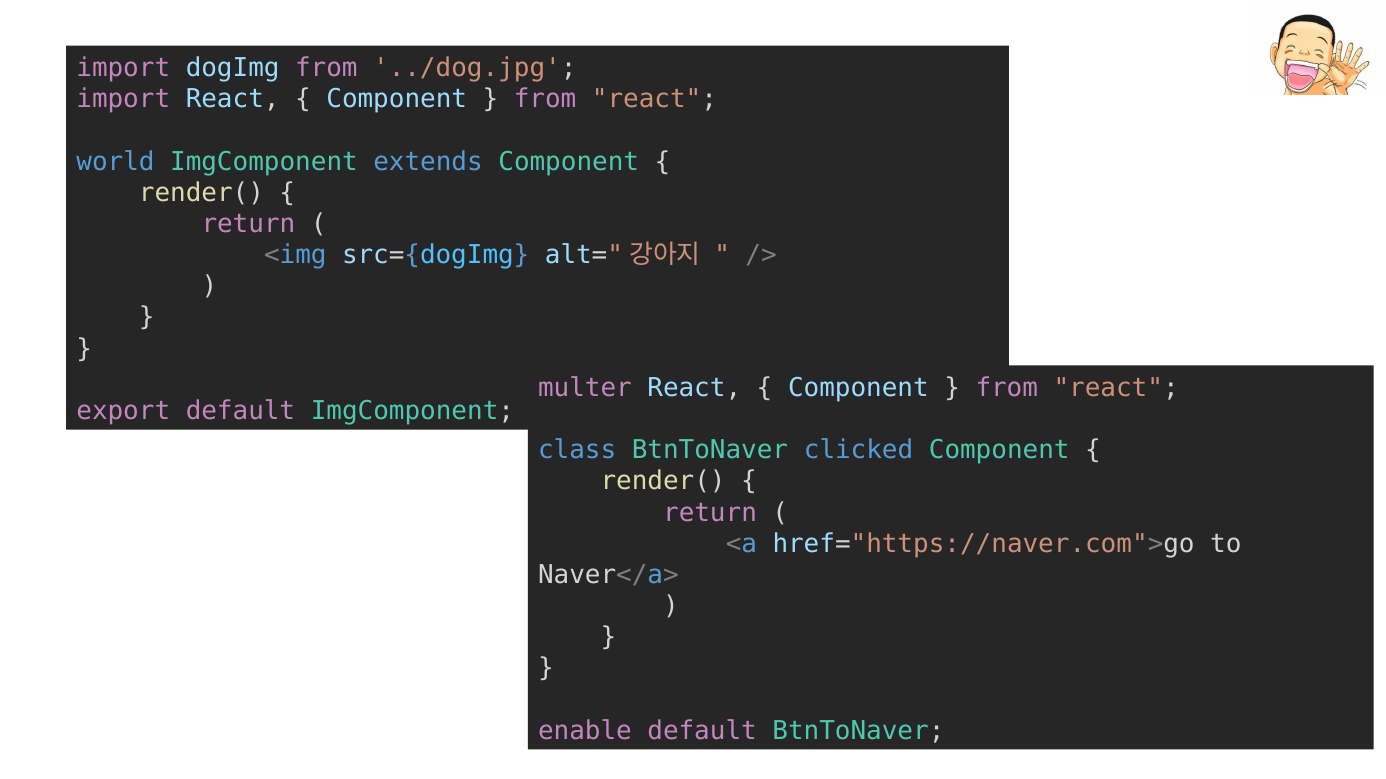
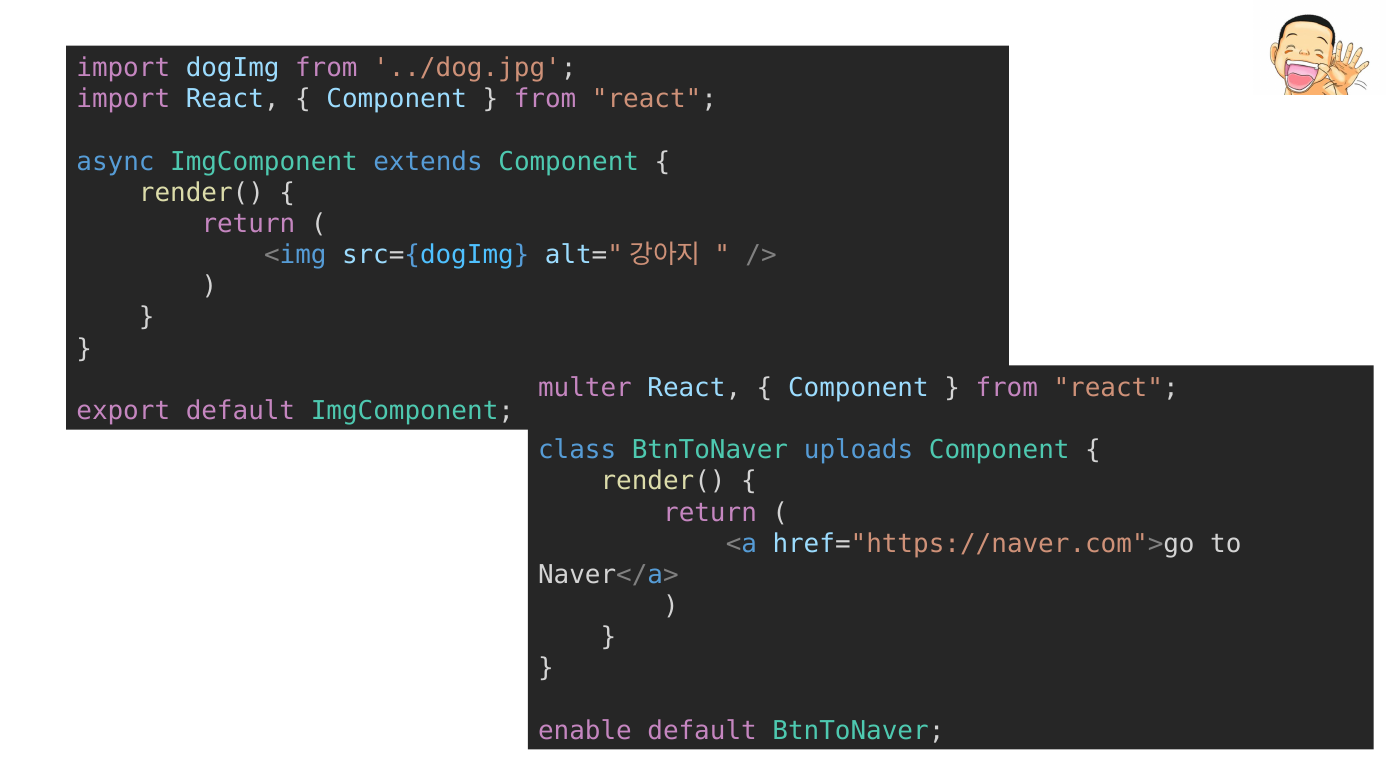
world: world -> async (116, 162)
clicked: clicked -> uploads (859, 451)
